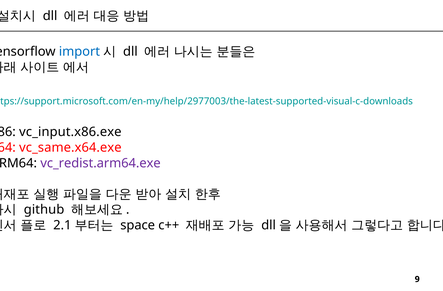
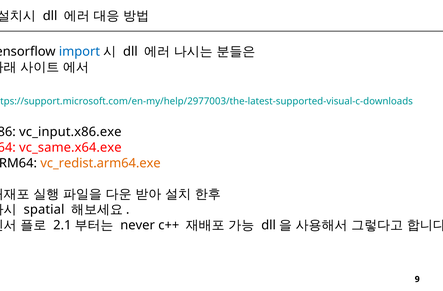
vc_redist.arm64.exe colour: purple -> orange (101, 163)
github: github -> spatial (44, 210)
space: space -> never (138, 225)
